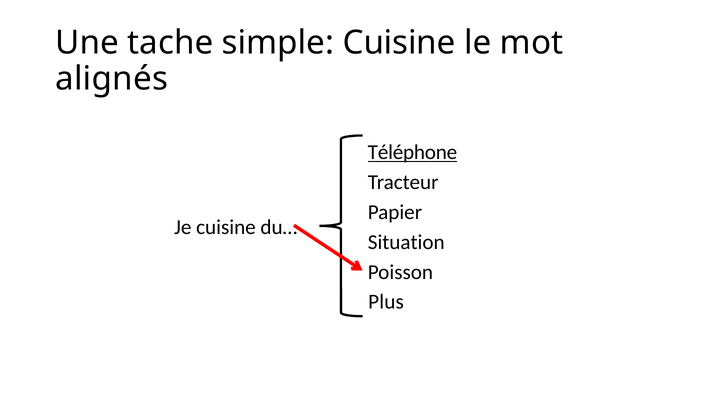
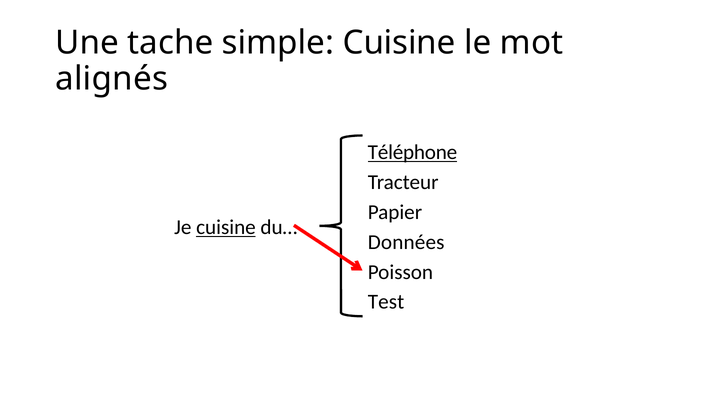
cuisine underline: none -> present (226, 227)
Situation: Situation -> Données (406, 242)
Plus: Plus -> Test (386, 302)
